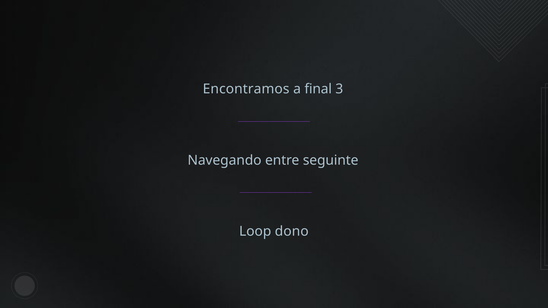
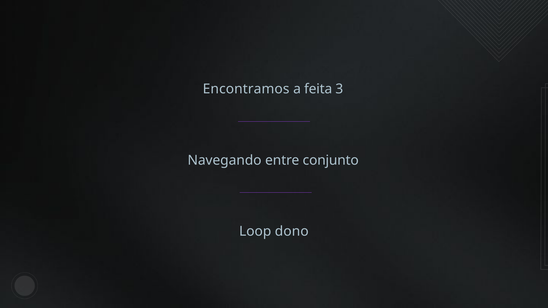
final: final -> feita (318, 89)
seguinte: seguinte -> conjunto (331, 160)
